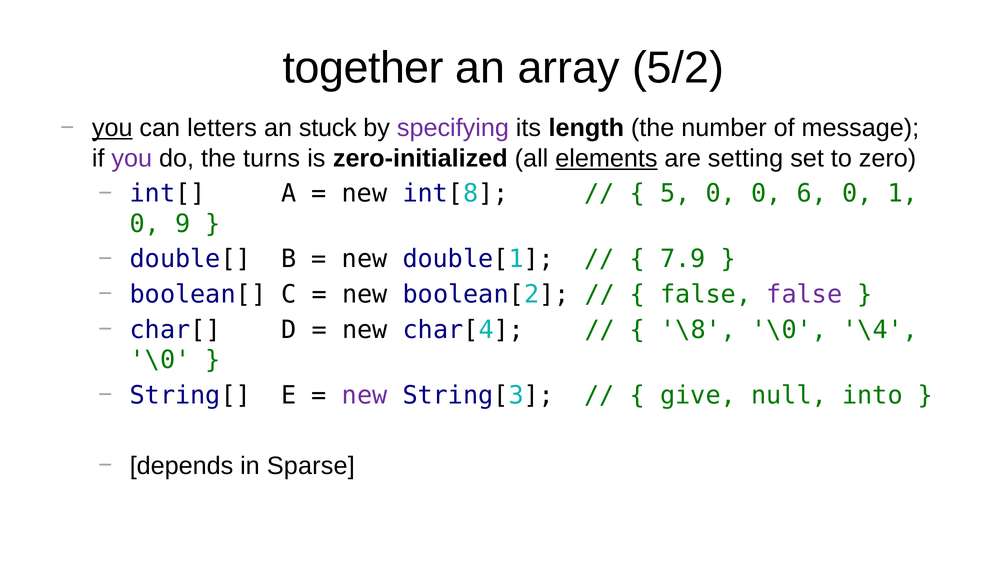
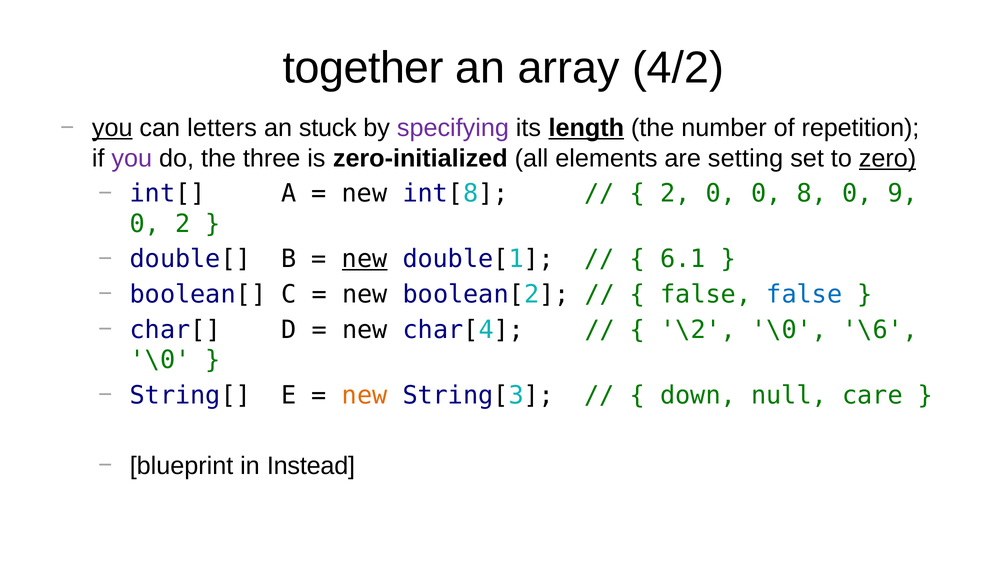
5/2: 5/2 -> 4/2 (678, 68)
length underline: none -> present (586, 128)
message: message -> repetition (860, 128)
turns: turns -> three (272, 158)
elements underline: present -> none (606, 158)
zero underline: none -> present (888, 158)
5: 5 -> 2 (675, 194)
6: 6 -> 8 (812, 194)
1: 1 -> 9 (903, 194)
0 9: 9 -> 2 (183, 224)
new underline: none -> present (365, 259)
7.9: 7.9 -> 6.1 (683, 259)
false colour: purple -> blue (804, 294)
\8: \8 -> \2 (698, 330)
\4: \4 -> \6 (880, 330)
new colour: purple -> orange (365, 395)
give: give -> down (698, 395)
into: into -> care (872, 395)
depends: depends -> blueprint (182, 466)
Sparse: Sparse -> Instead (311, 466)
